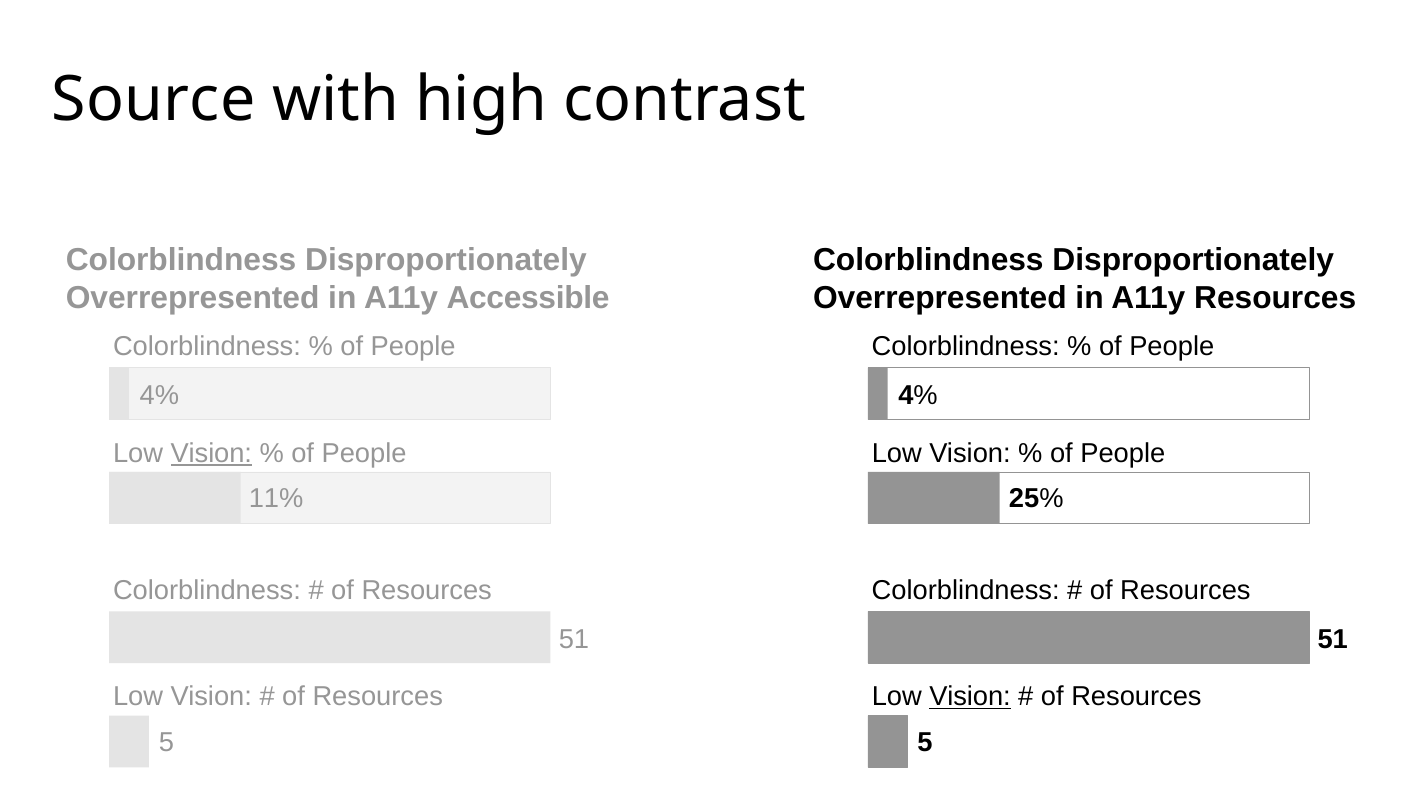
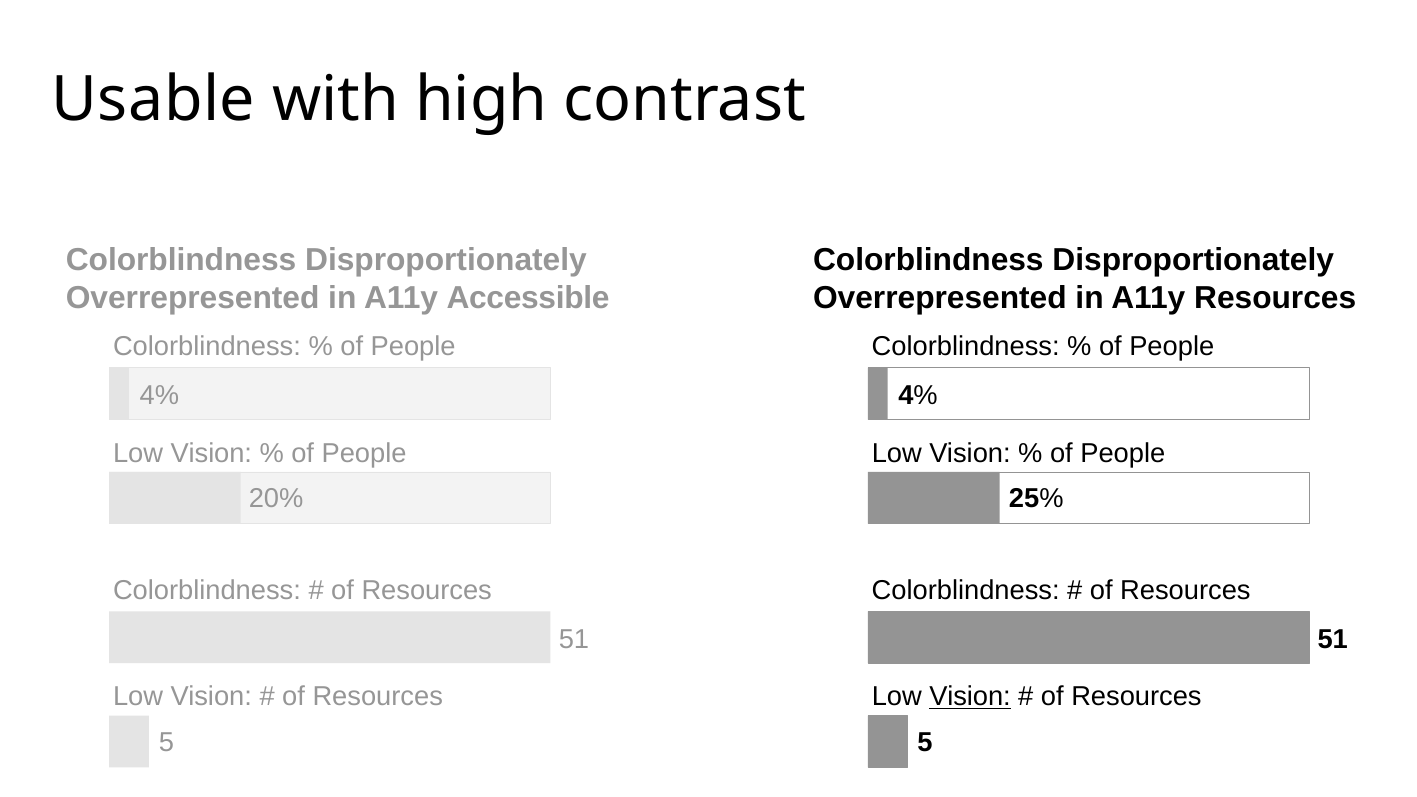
Source: Source -> Usable (153, 99)
Vision underline: present -> none (211, 453)
11%: 11% -> 20% (276, 499)
